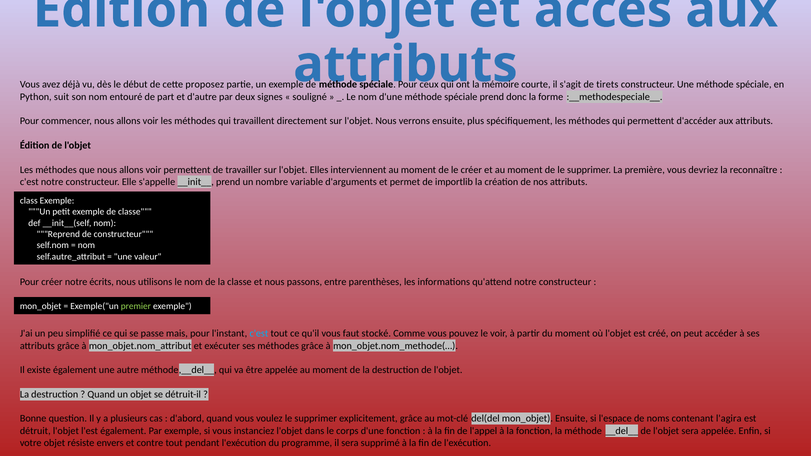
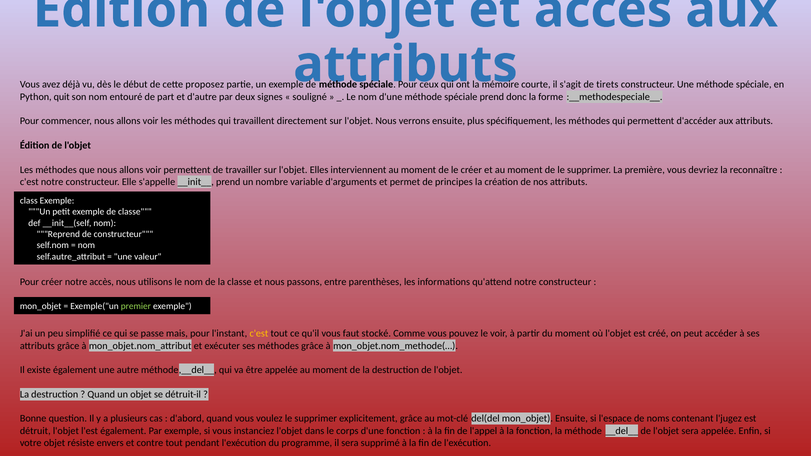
suit: suit -> quit (62, 97)
importlib: importlib -> principes (454, 182)
notre écrits: écrits -> accès (102, 282)
c'est colour: light blue -> yellow (259, 334)
l'agira: l'agira -> l'jugez (729, 419)
